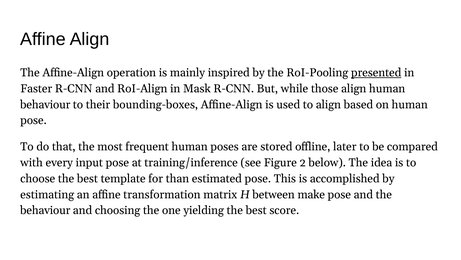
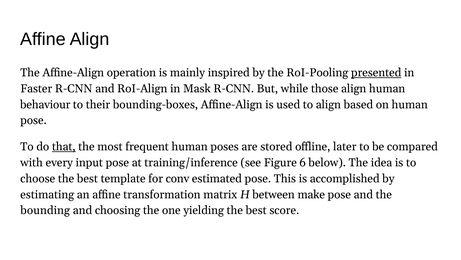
that underline: none -> present (64, 146)
2: 2 -> 6 (303, 162)
than: than -> conv (178, 178)
behaviour: behaviour -> bounding (45, 210)
